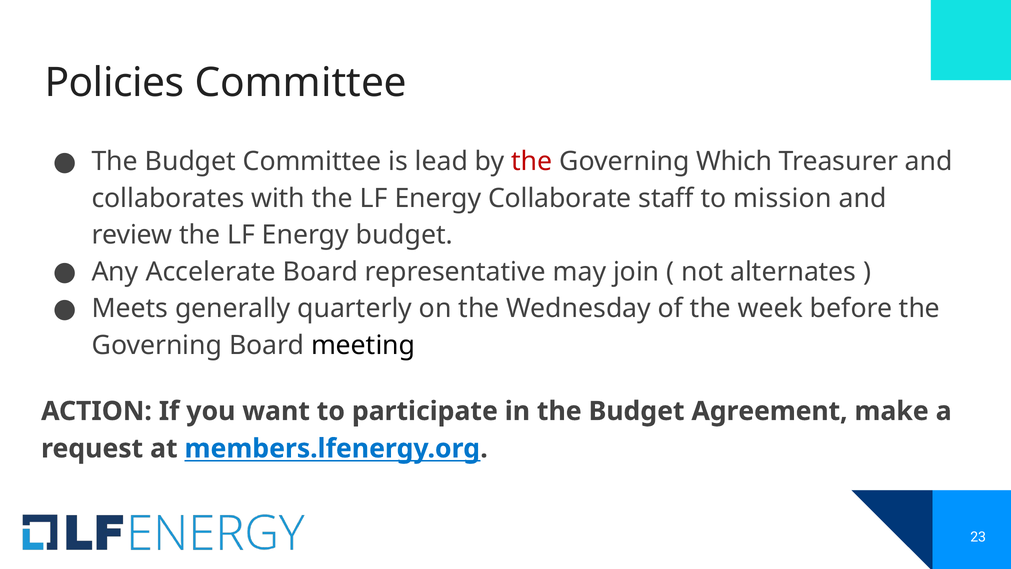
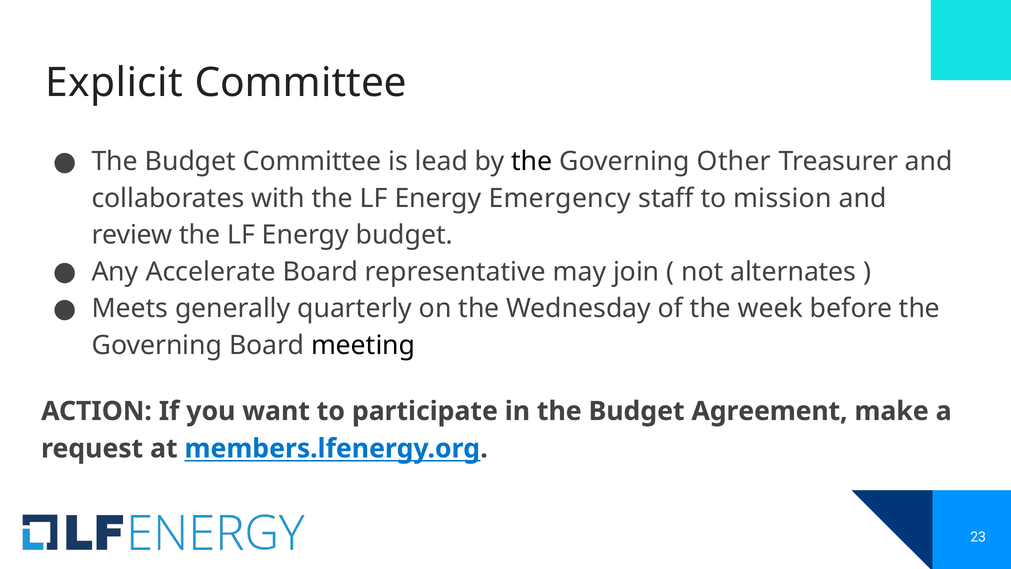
Policies: Policies -> Explicit (114, 83)
the colour: red -> black (532, 162)
Which: Which -> Other (734, 162)
Collaborate: Collaborate -> Emergency (560, 198)
